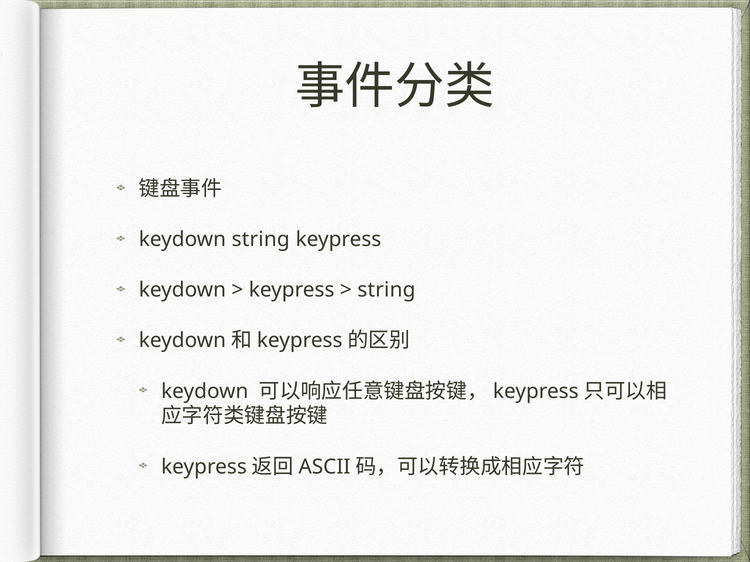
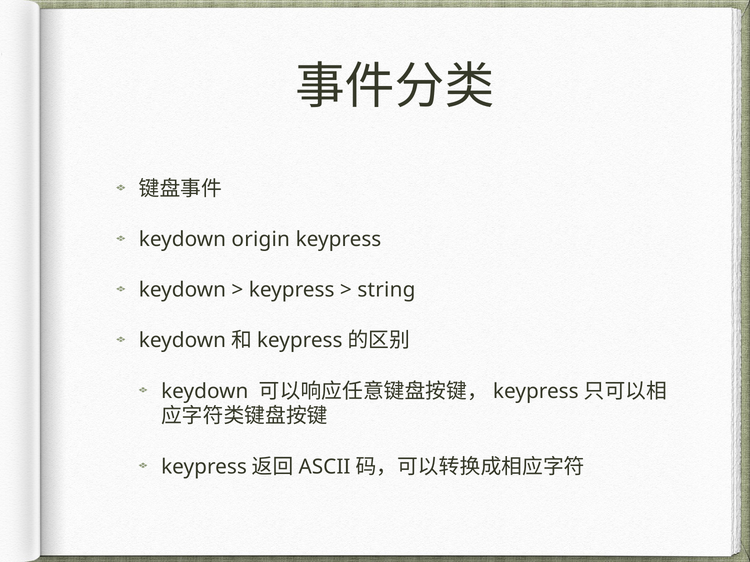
keydown string: string -> origin (261, 240)
